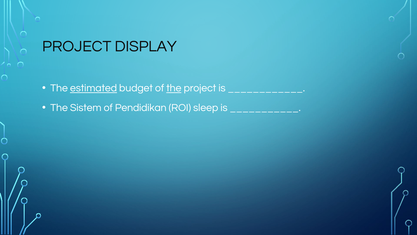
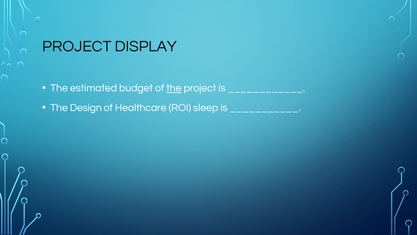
estimated underline: present -> none (94, 88)
Sistem: Sistem -> Design (86, 108)
Pendidikan: Pendidikan -> Healthcare (141, 108)
